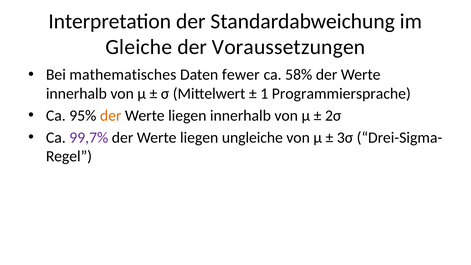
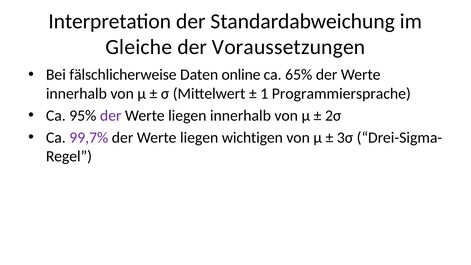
mathematisches: mathematisches -> fälschlicherweise (123, 75)
fewer: fewer -> online (241, 75)
58%: 58% -> 65% (299, 75)
der colour: orange -> purple (111, 116)
ungleiche: ungleiche -> wichtigen (252, 137)
